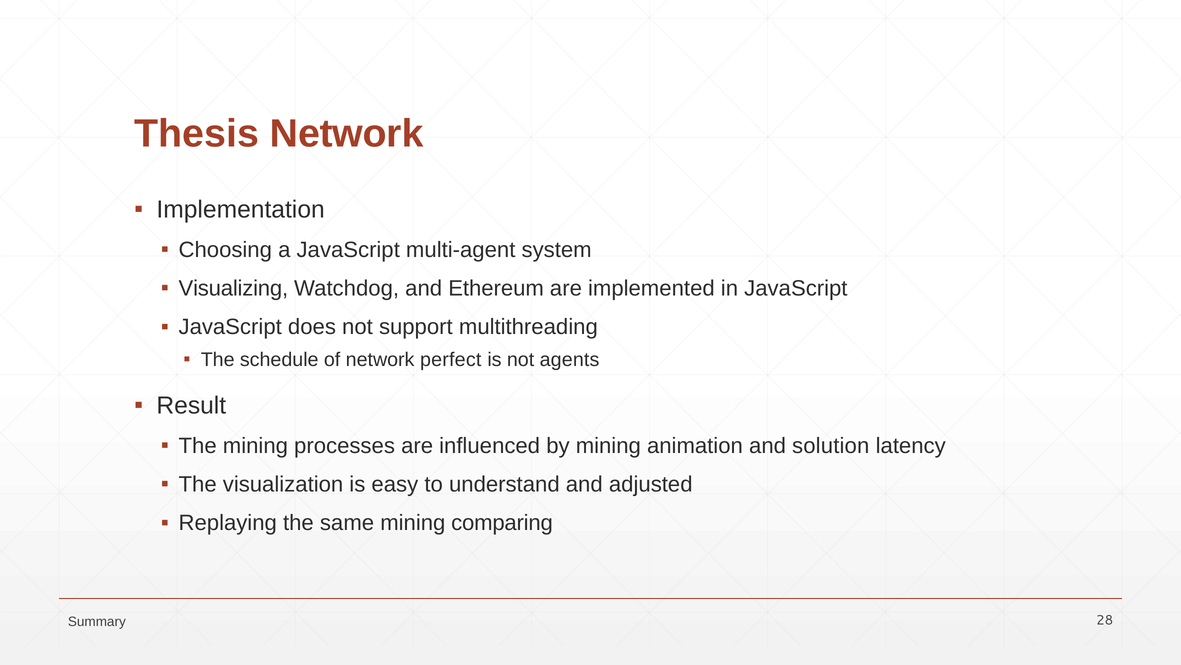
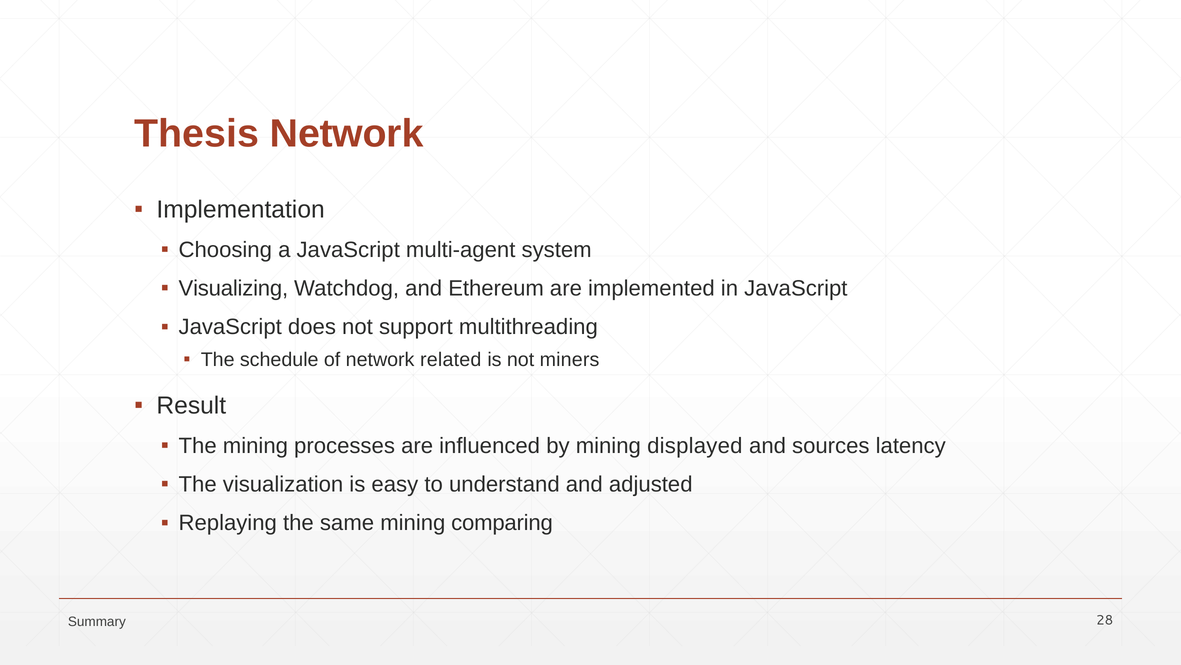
perfect: perfect -> related (451, 359)
agents: agents -> miners (570, 359)
animation: animation -> displayed (695, 445)
solution: solution -> sources (831, 445)
